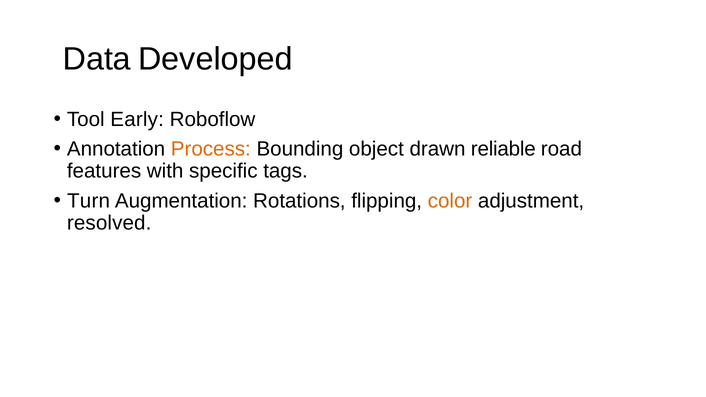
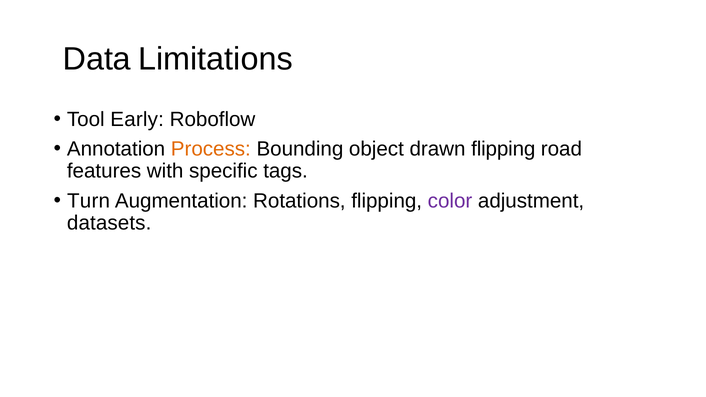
Developed: Developed -> Limitations (215, 59)
drawn reliable: reliable -> flipping (503, 149)
color colour: orange -> purple (450, 201)
resolved: resolved -> datasets (109, 223)
